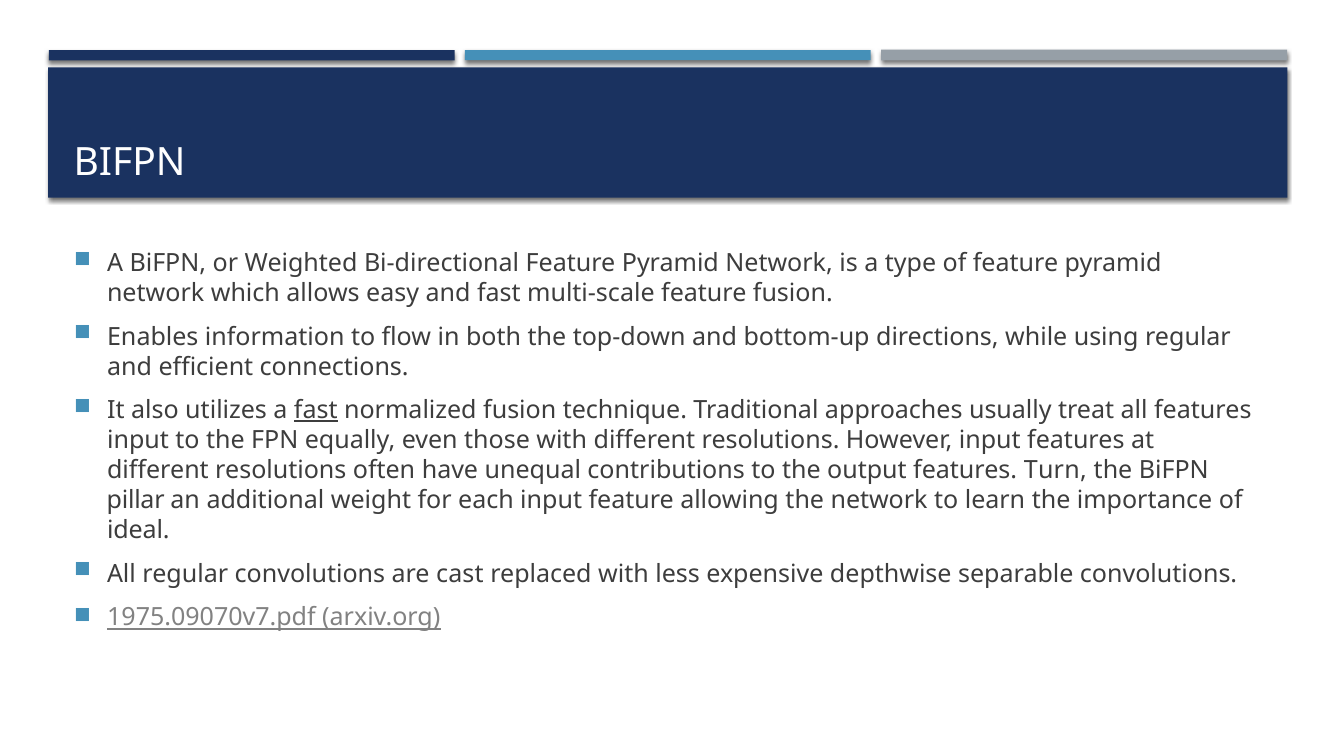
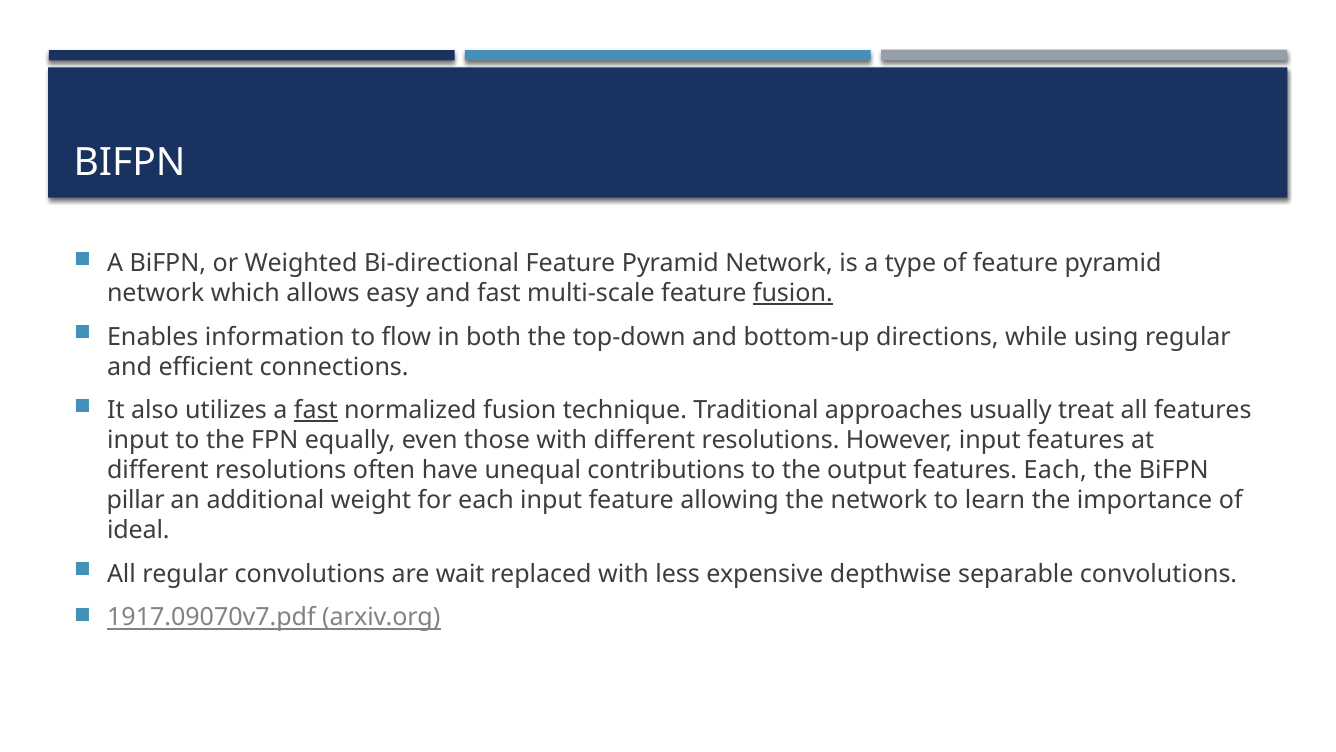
fusion underline: none -> present (793, 293)
features Turn: Turn -> Each (1055, 470)
cast: cast -> wait (460, 574)
1975.09070v7.pdf: 1975.09070v7.pdf -> 1917.09070v7.pdf (211, 617)
